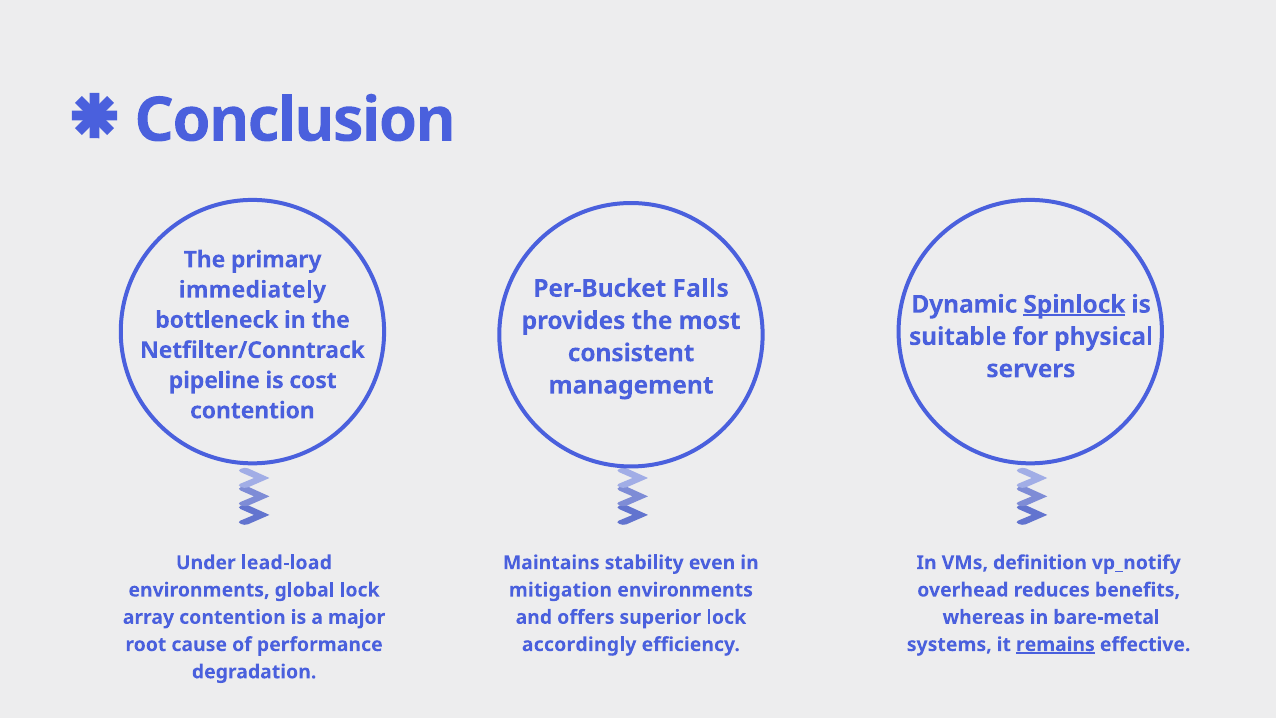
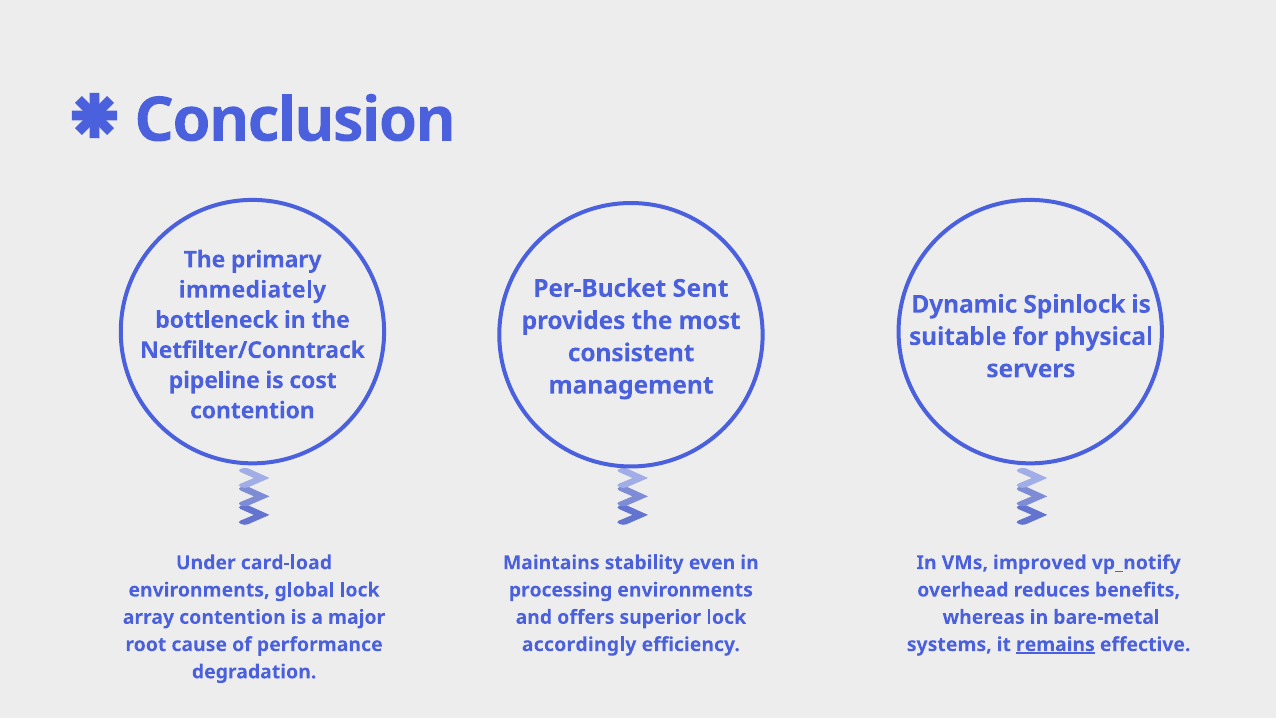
Falls: Falls -> Sent (701, 288)
Spinlock underline: present -> none (1074, 304)
lead-load: lead-load -> card-load (286, 563)
definition: definition -> improved (1040, 563)
mitigation: mitigation -> processing (561, 590)
